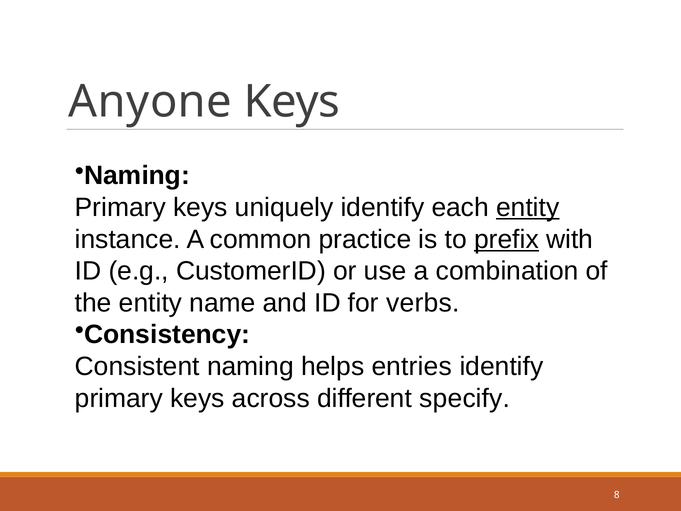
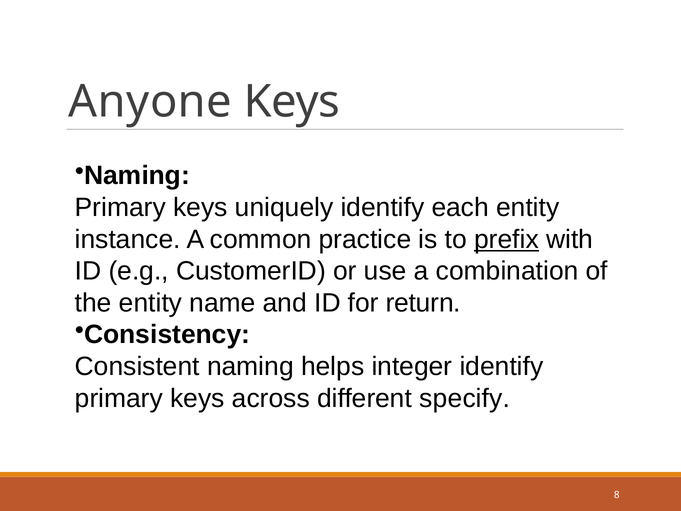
entity underline: present -> none (528, 207)
verbs: verbs -> return (423, 303)
entries: entries -> integer (412, 366)
